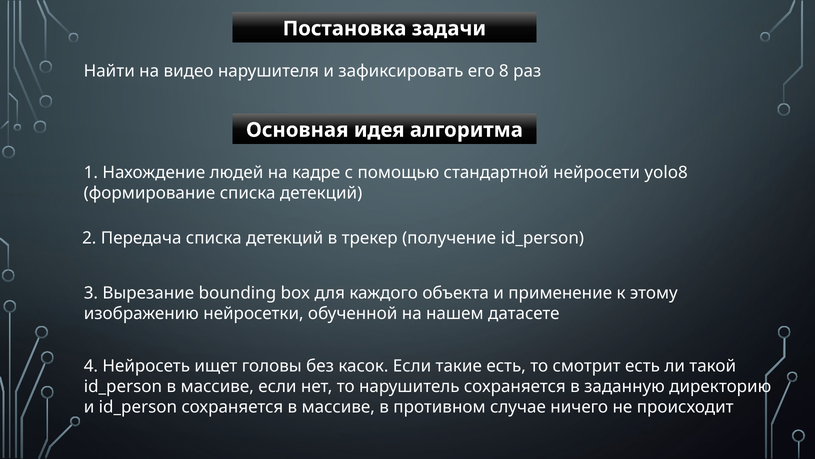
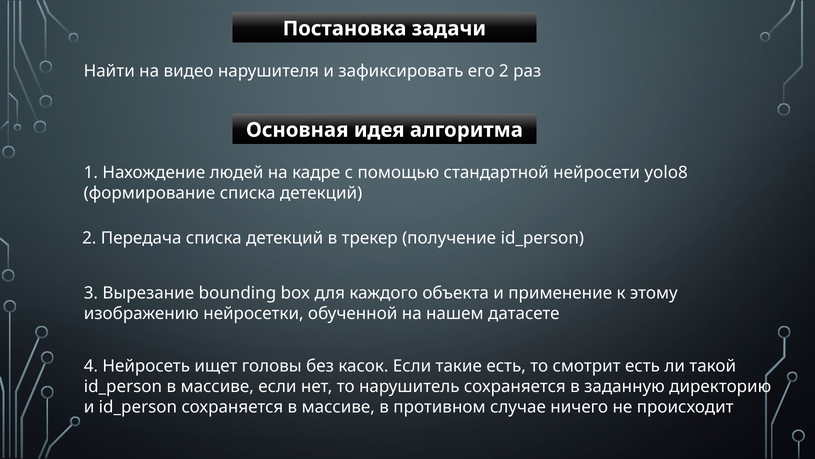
его 8: 8 -> 2 (504, 71)
